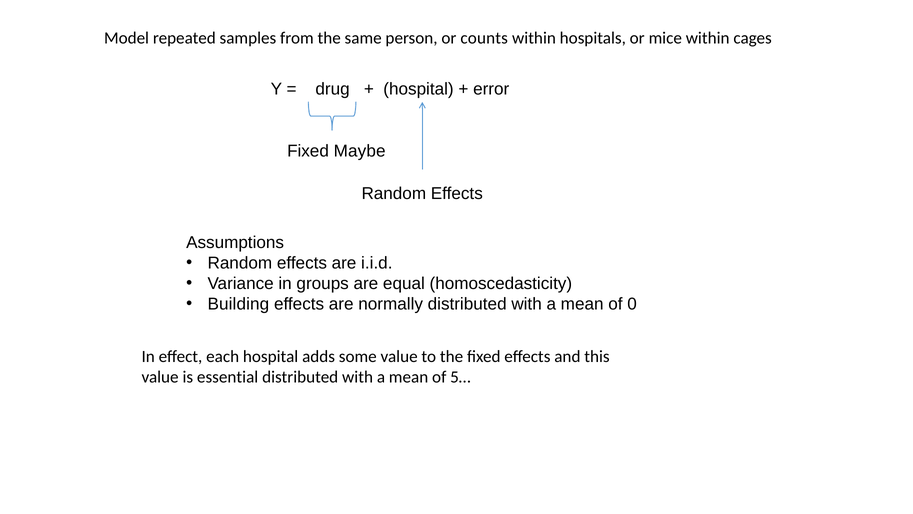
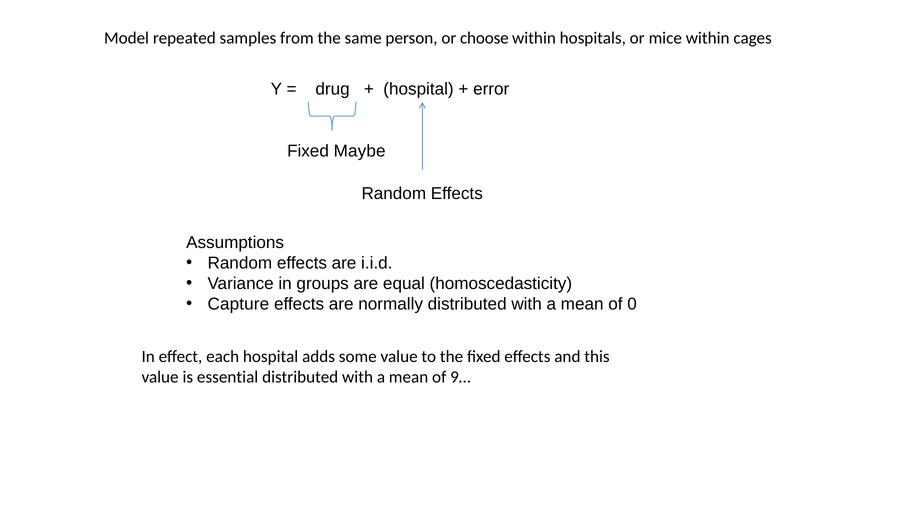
counts: counts -> choose (484, 38)
Building: Building -> Capture (238, 304)
5…: 5… -> 9… (460, 377)
